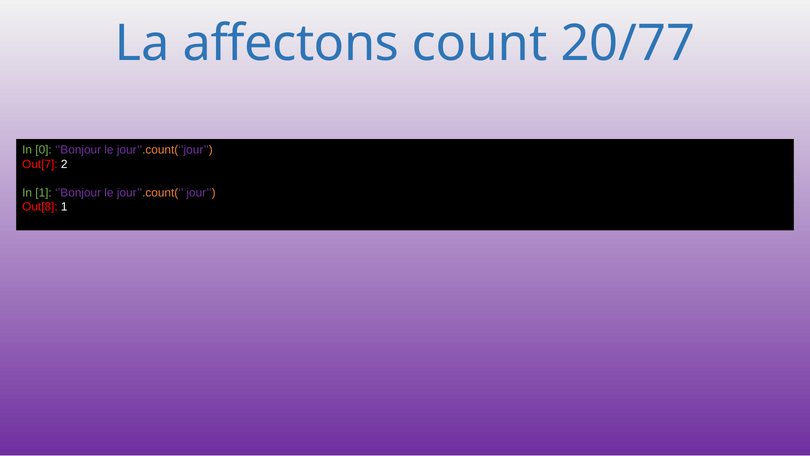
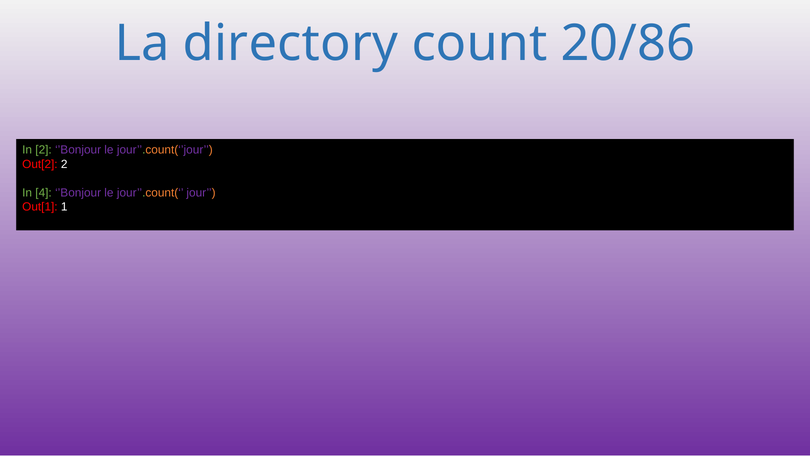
affectons: affectons -> directory (290, 44)
20/77: 20/77 -> 20/86 (628, 44)
In 0: 0 -> 2 (44, 150)
Out[7: Out[7 -> Out[2 (40, 164)
In 1: 1 -> 4 (44, 192)
Out[8: Out[8 -> Out[1 (40, 207)
